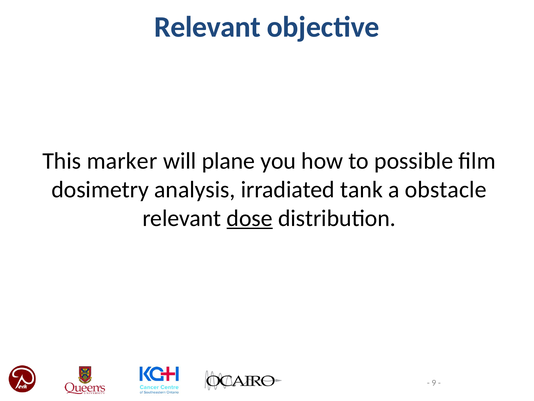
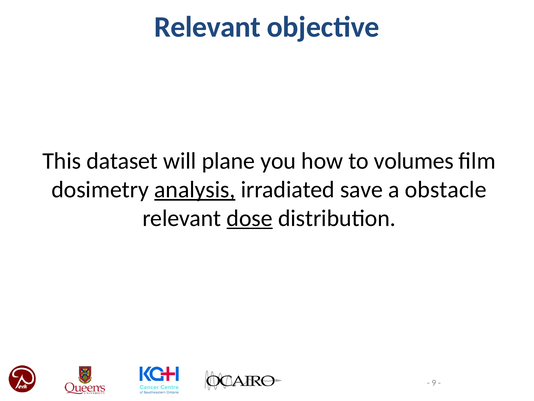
marker: marker -> dataset (122, 161)
possible: possible -> volumes (414, 161)
analysis underline: none -> present (195, 189)
tank: tank -> save (362, 189)
